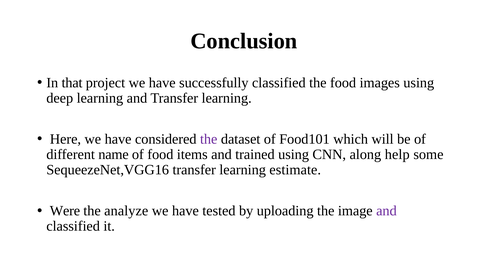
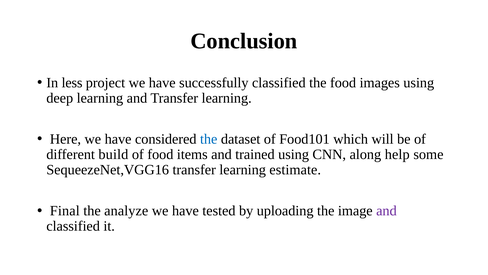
that: that -> less (72, 83)
the colour: purple -> blue (209, 139)
name: name -> build (113, 154)
Were: Were -> Final (65, 210)
